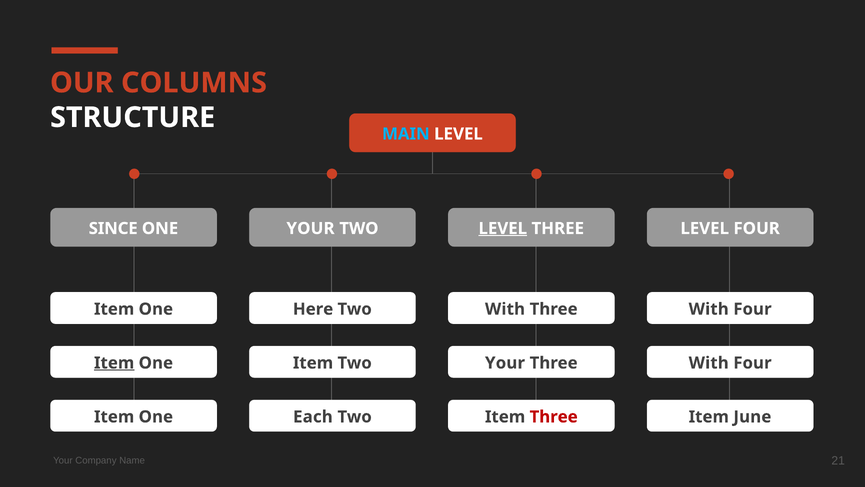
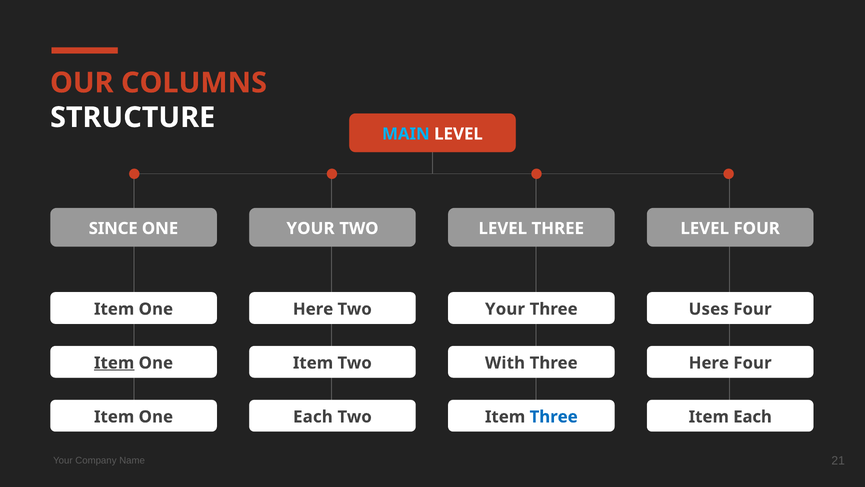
LEVEL underline: present -> none (503, 228)
Item One With: With -> Your (505, 309)
With: With -> Uses (709, 309)
Two Your: Your -> With (505, 363)
With: With -> Here (709, 363)
Three colour: red -> blue (554, 416)
Item June: June -> Each (753, 416)
